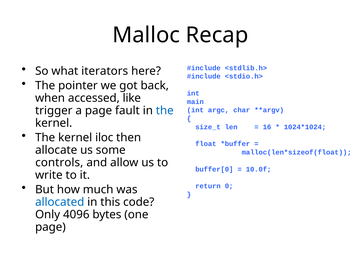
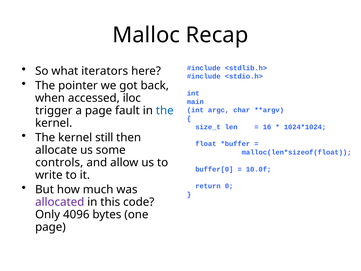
like: like -> iloc (132, 98)
iloc: iloc -> still (104, 138)
allocated colour: blue -> purple (60, 202)
